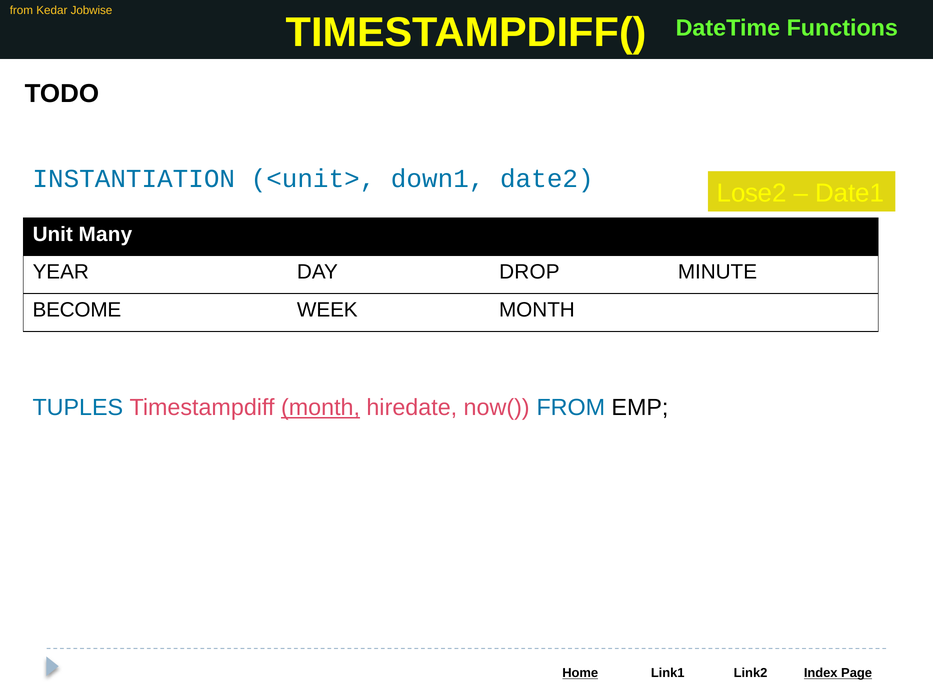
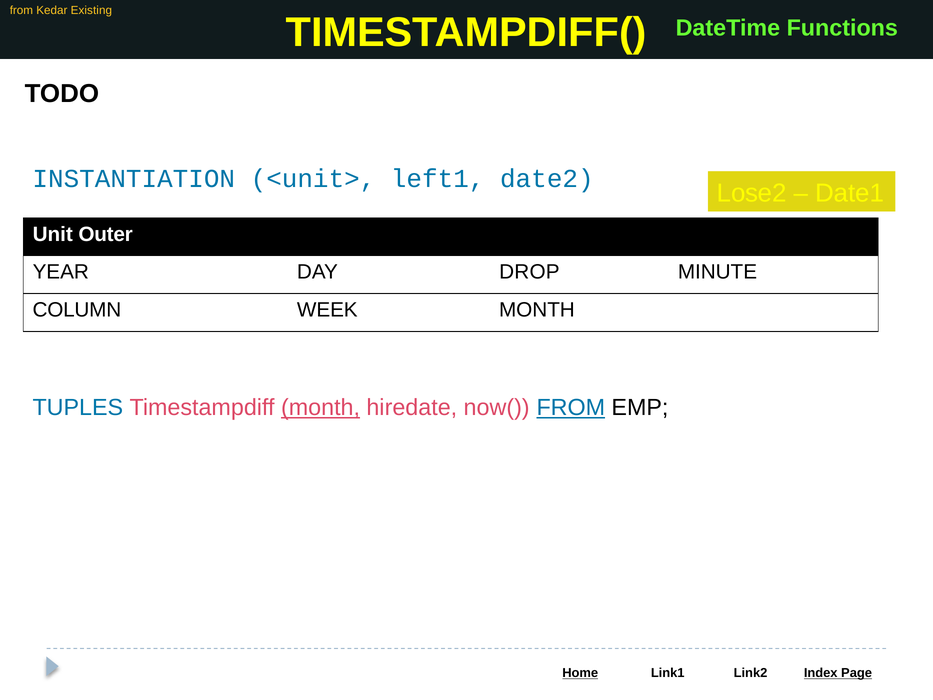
Jobwise: Jobwise -> Existing (91, 11)
down1: down1 -> left1 (438, 179)
Many: Many -> Outer (106, 234)
BECOME: BECOME -> COLUMN (77, 310)
FROM underline: none -> present (571, 407)
